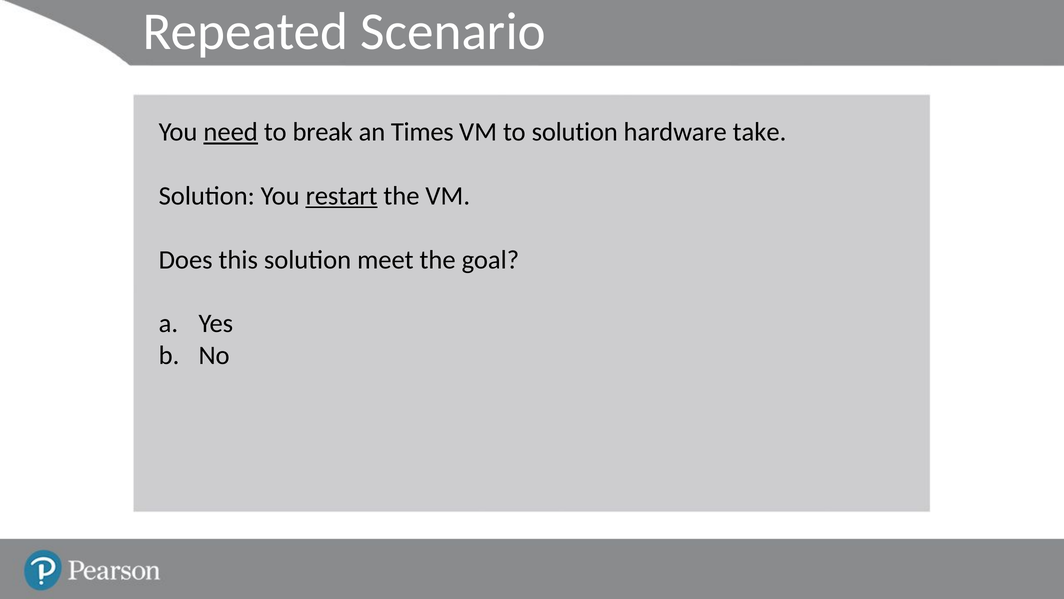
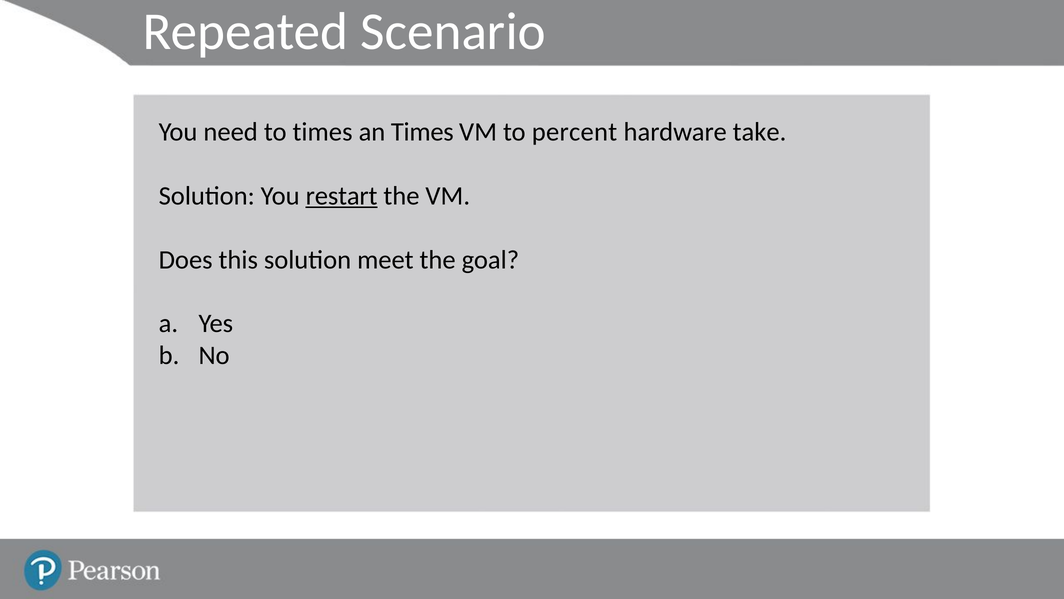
need underline: present -> none (231, 132)
to break: break -> times (323, 132)
to solution: solution -> percent (575, 132)
